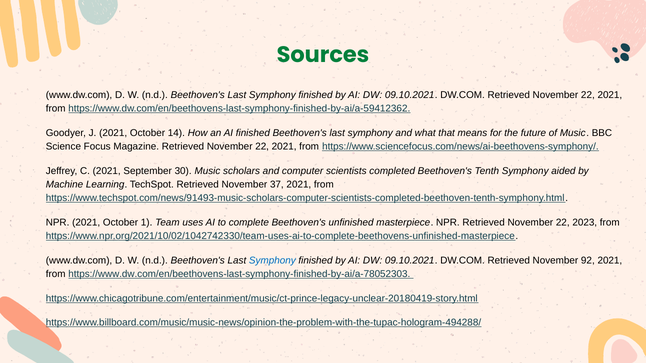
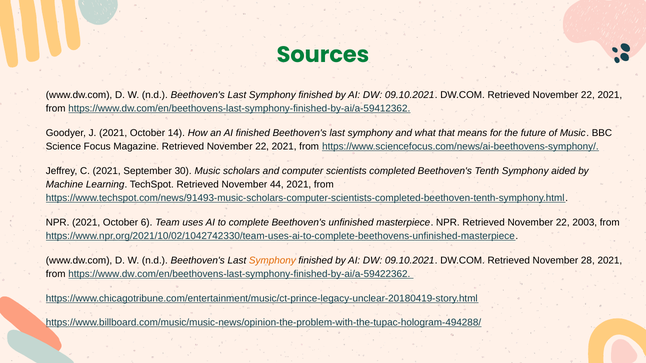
37: 37 -> 44 (277, 185)
1: 1 -> 6 (147, 223)
2023: 2023 -> 2003 (585, 223)
Symphony colour: blue -> orange (272, 261)
92: 92 -> 28 (588, 261)
https://www.dw.com/en/beethovens-last-symphony-finished-by-ai/a-78052303: https://www.dw.com/en/beethovens-last-symphony-finished-by-ai/a-78052303 -> https://www.dw.com/en/beethovens-last-symphony-finished-by-ai/a-59422362 (239, 274)
